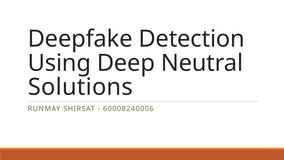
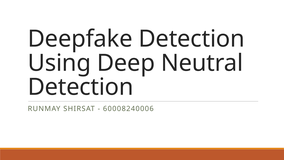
Solutions: Solutions -> Detection (81, 87)
